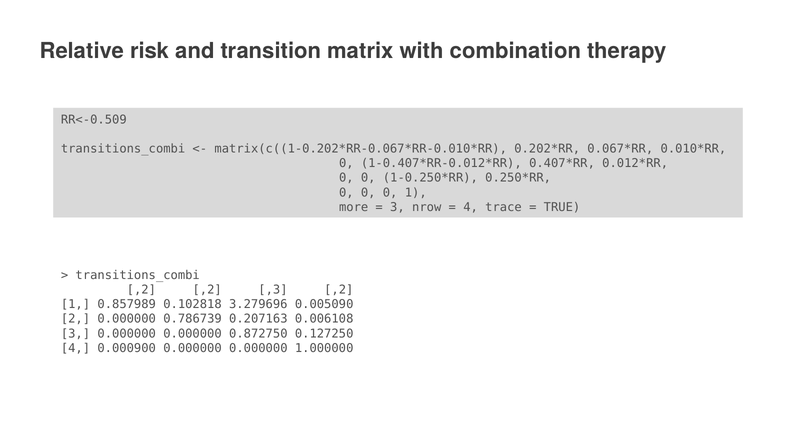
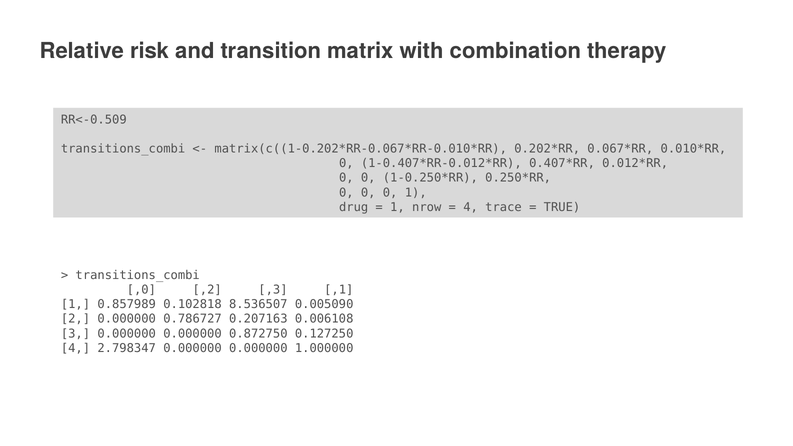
more: more -> drug (354, 207)
3: 3 -> 1 (397, 207)
,2: ,2 -> ,0 (141, 290)
,3 ,2: ,2 -> ,1 (339, 290)
3.279696: 3.279696 -> 8.536507 (258, 304)
0.786739: 0.786739 -> 0.786727 (193, 319)
0.000900: 0.000900 -> 2.798347 (127, 348)
